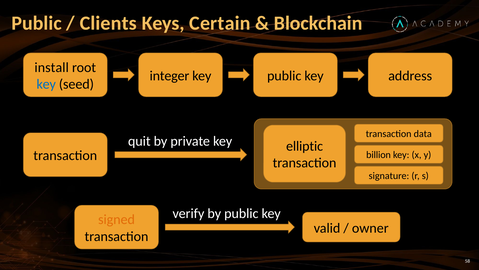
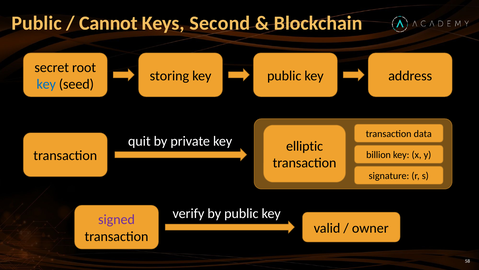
Clients: Clients -> Cannot (108, 23)
Certain: Certain -> Second (220, 23)
install: install -> secret (52, 67)
integer: integer -> storing (169, 76)
signed colour: orange -> purple (116, 219)
